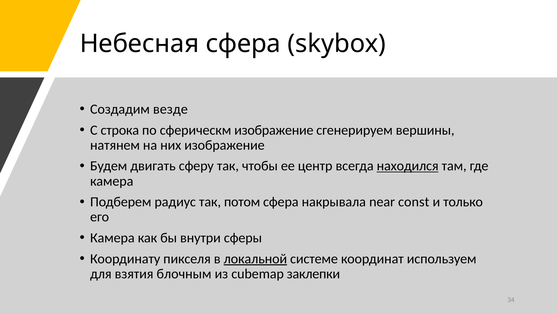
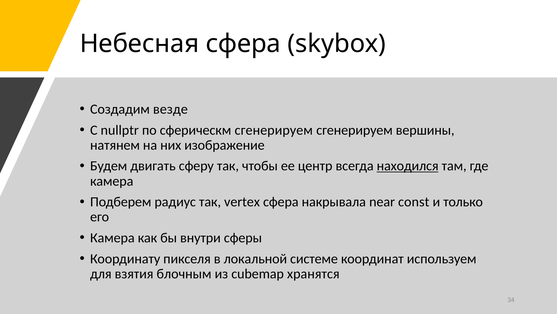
строка: строка -> nullptr (120, 130)
сферическм изображение: изображение -> сгенерируем (274, 130)
потом: потом -> vertex (242, 202)
локальной underline: present -> none (255, 258)
заклепки: заклепки -> хранятся (313, 273)
